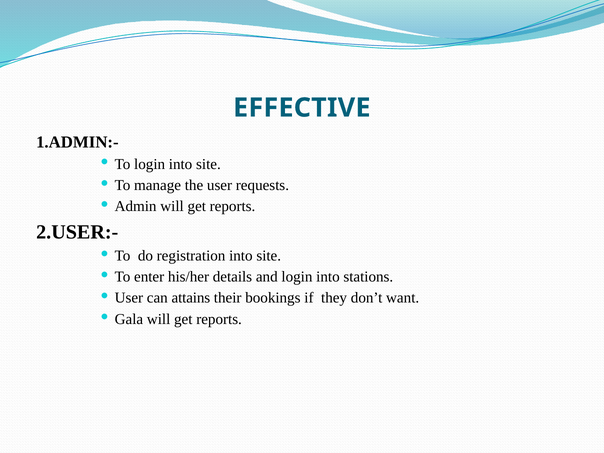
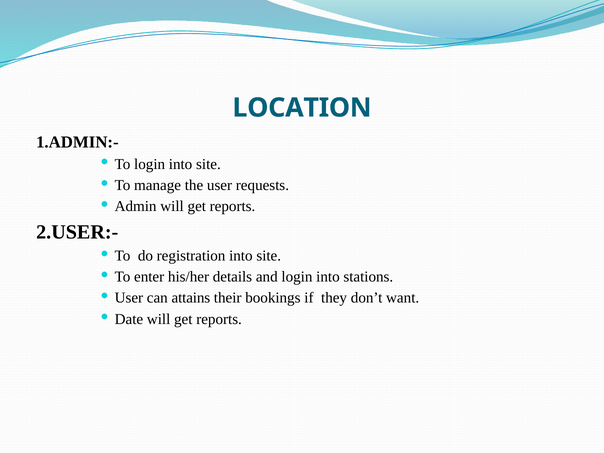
EFFECTIVE: EFFECTIVE -> LOCATION (302, 108)
Gala: Gala -> Date (129, 319)
